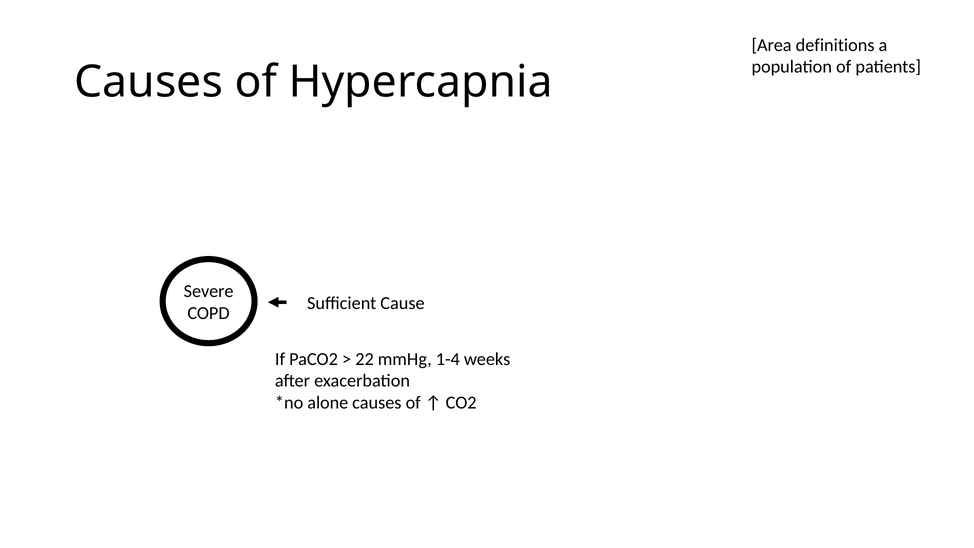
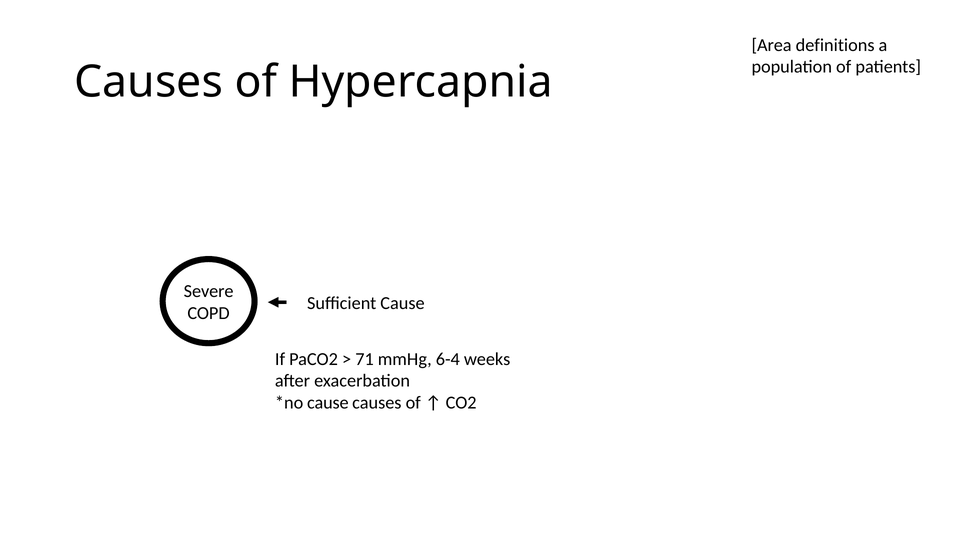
22: 22 -> 71 (365, 359)
1-4: 1-4 -> 6-4 (448, 359)
alone: alone -> cause (328, 403)
